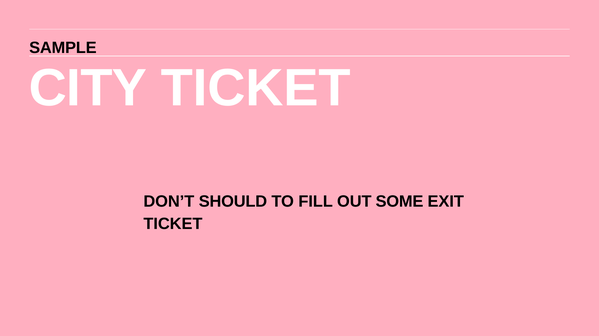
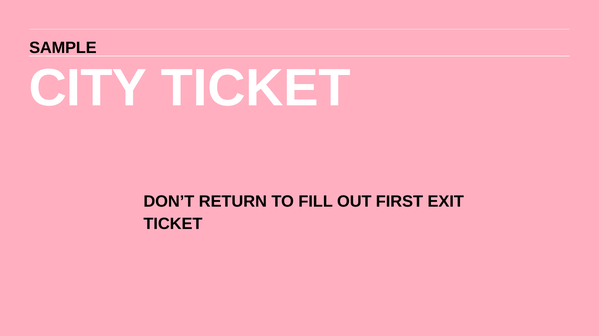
SHOULD: SHOULD -> RETURN (233, 202)
SOME: SOME -> FIRST (399, 202)
